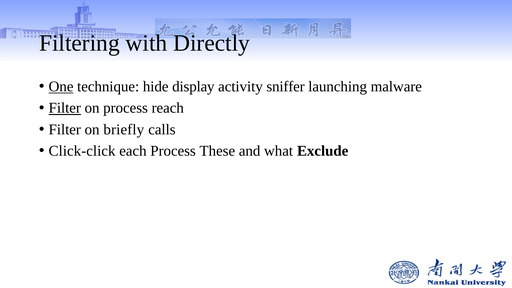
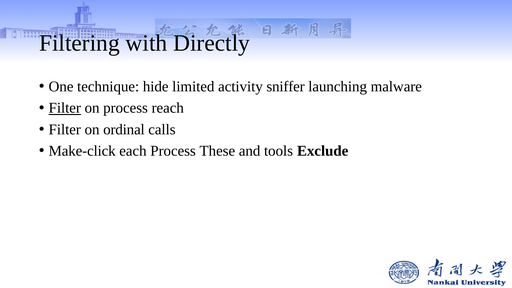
One underline: present -> none (61, 87)
display: display -> limited (193, 87)
briefly: briefly -> ordinal (124, 130)
Click-click: Click-click -> Make-click (82, 151)
what: what -> tools (279, 151)
